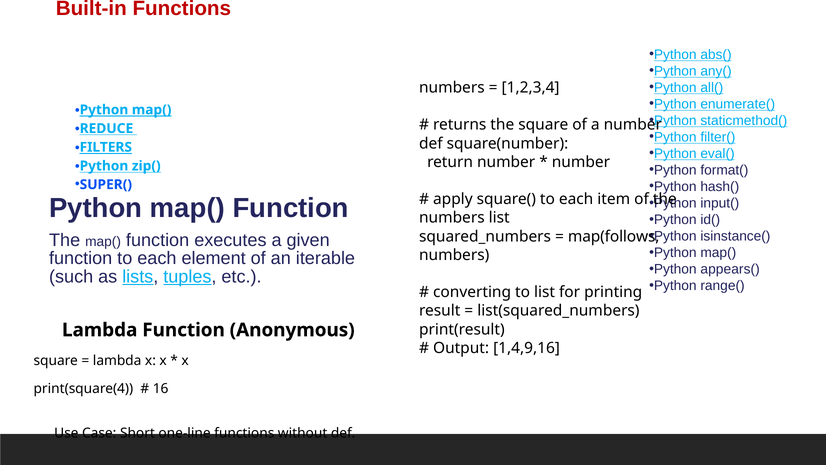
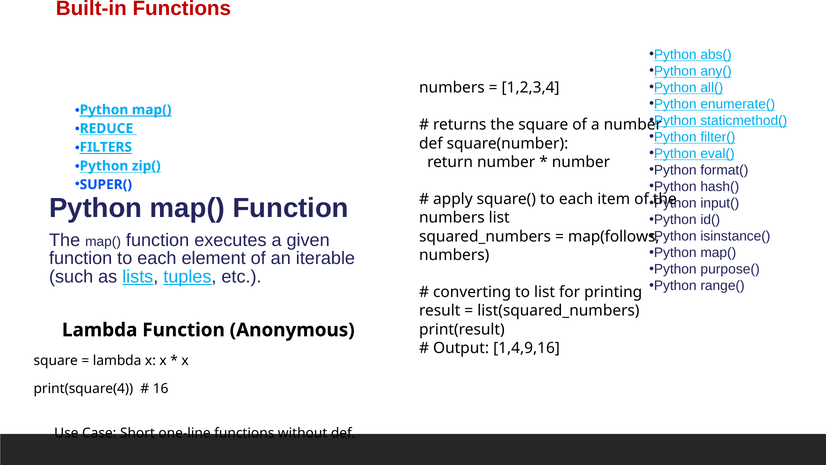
appears(: appears( -> purpose( (730, 269)
